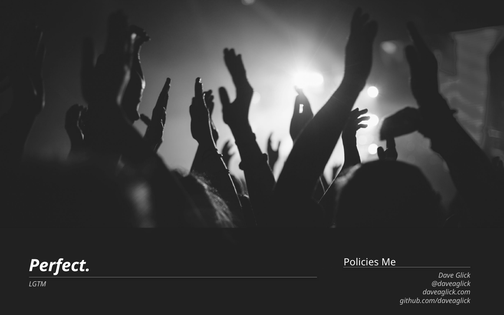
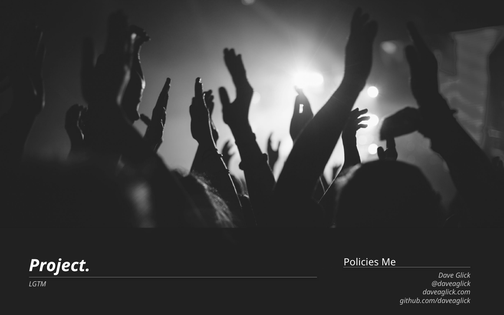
Perfect: Perfect -> Project (60, 266)
